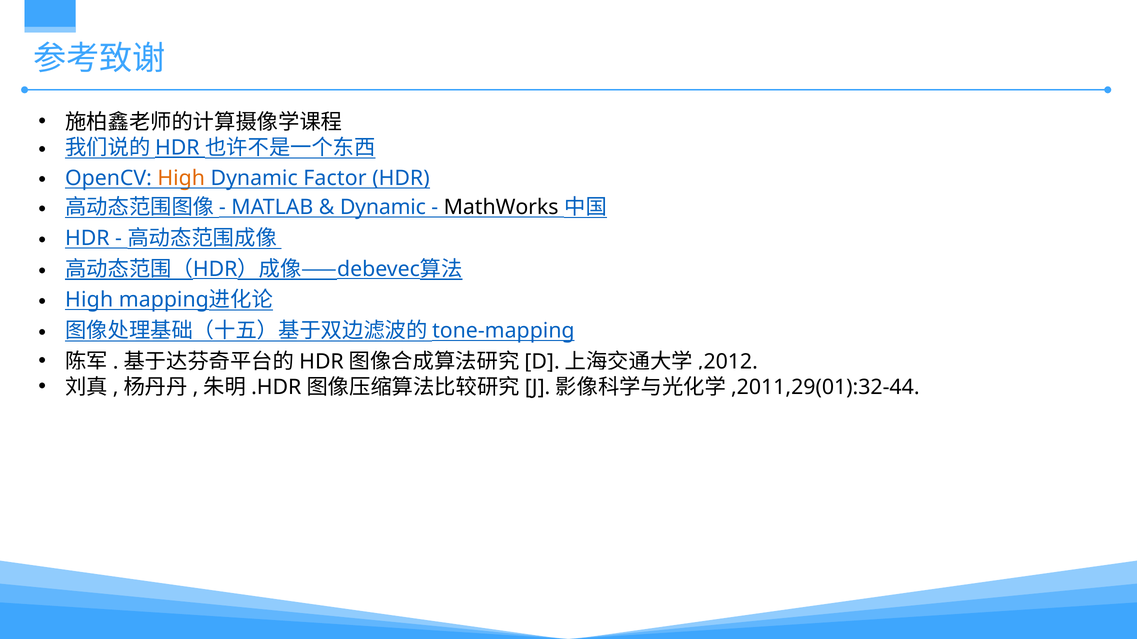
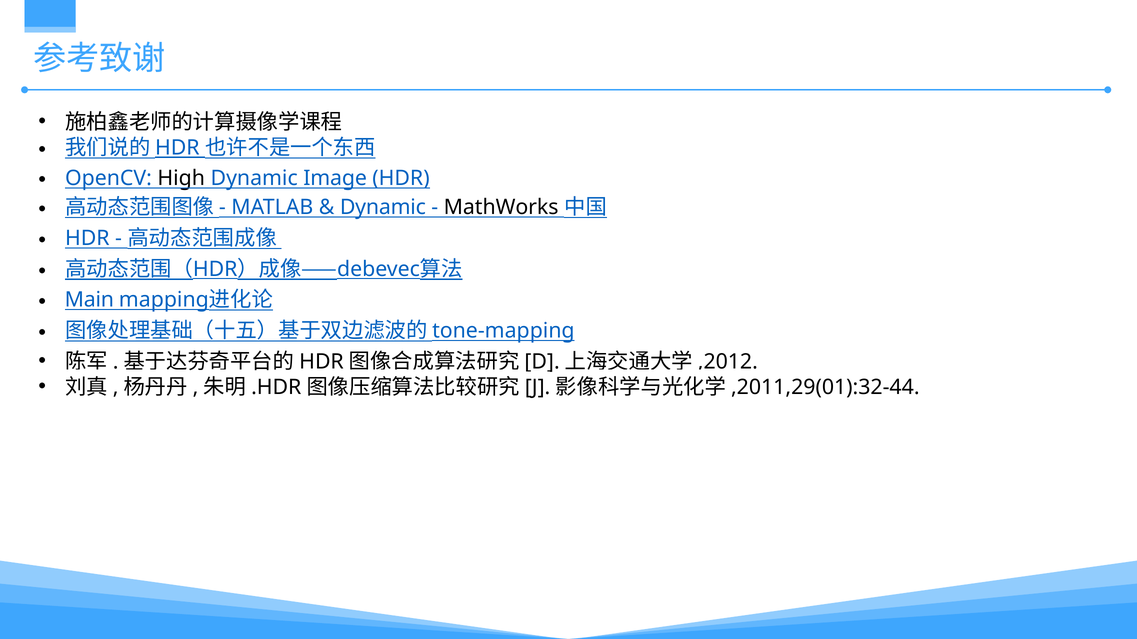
High colour: orange -> black (181, 179)
Factor: Factor -> Image (335, 179)
High: High -> Main (89, 300)
